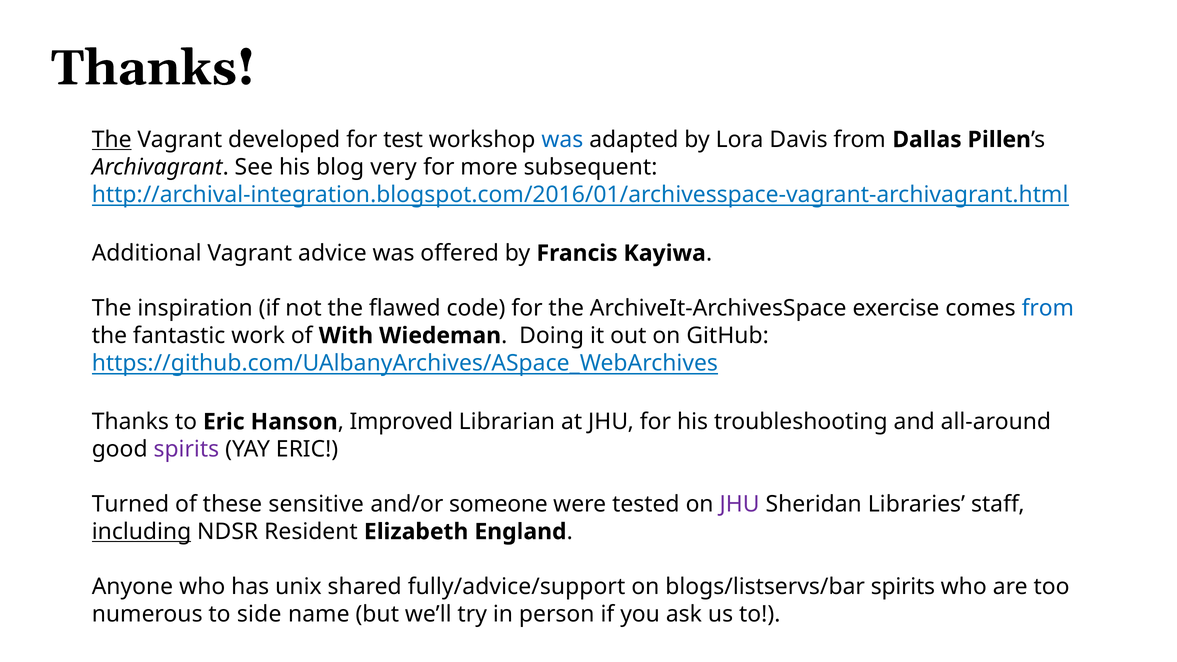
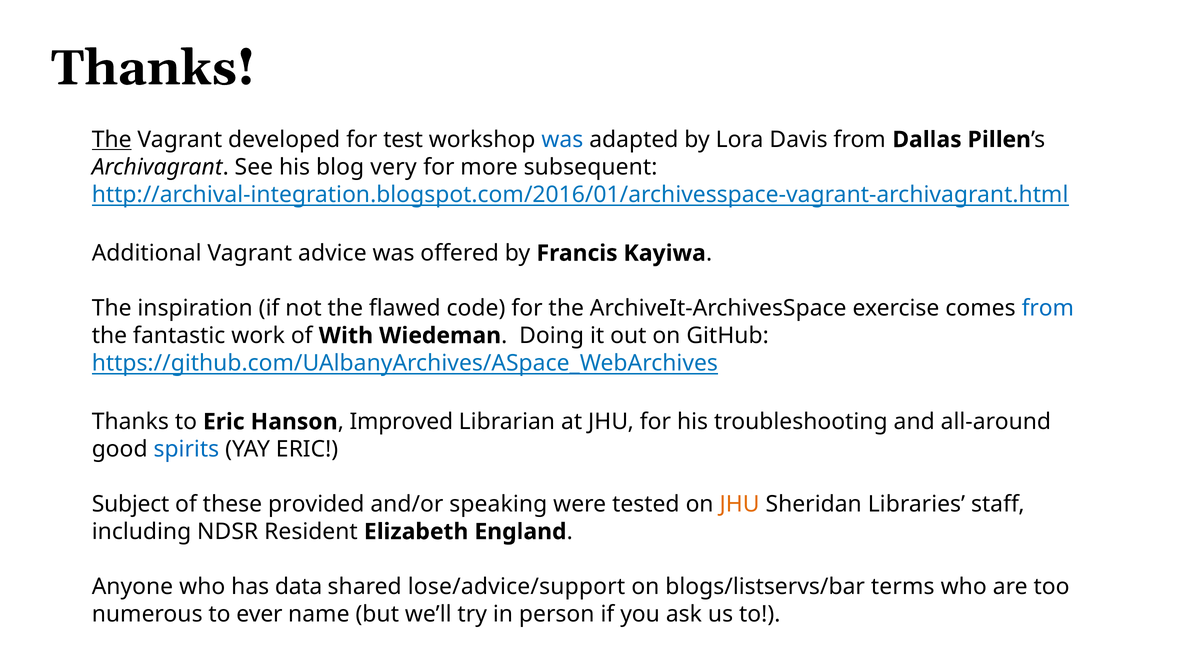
spirits colour: purple -> blue (186, 449)
Turned: Turned -> Subject (131, 504)
sensitive: sensitive -> provided (316, 504)
someone: someone -> speaking (498, 504)
JHU colour: purple -> orange (740, 504)
including underline: present -> none (142, 532)
unix: unix -> data (299, 587)
fully/advice/support: fully/advice/support -> lose/advice/support (516, 587)
blogs/listservs/bar spirits: spirits -> terms (903, 587)
side: side -> ever (259, 614)
